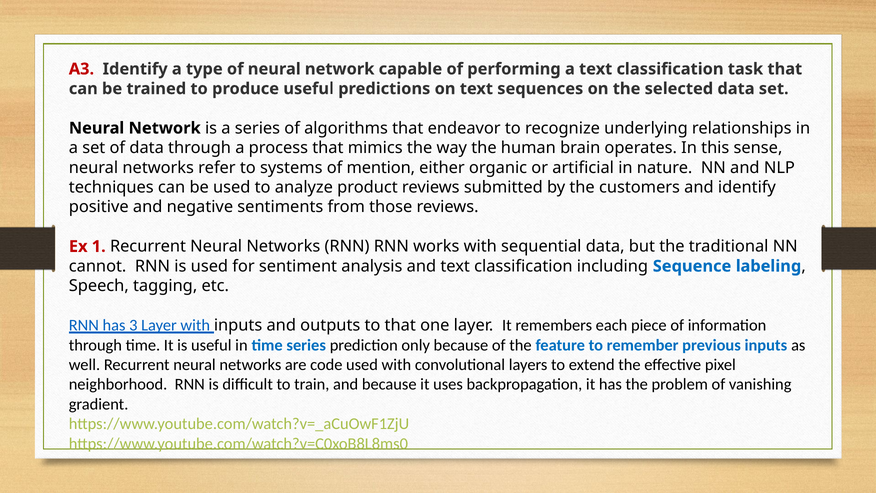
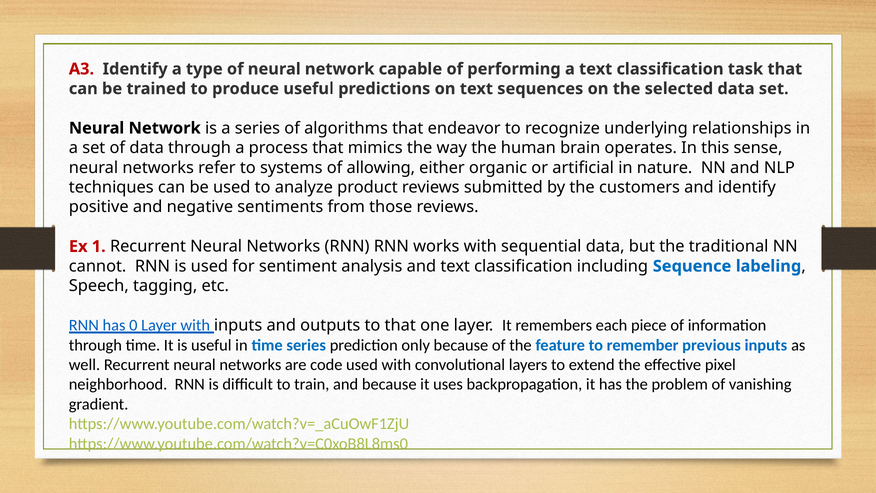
mention: mention -> allowing (381, 168)
3: 3 -> 0 (133, 325)
